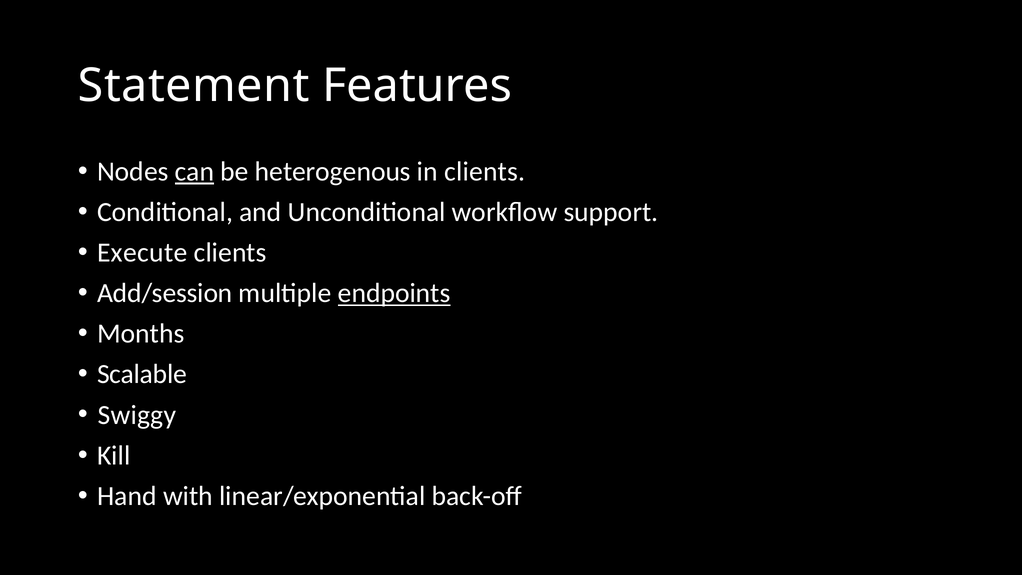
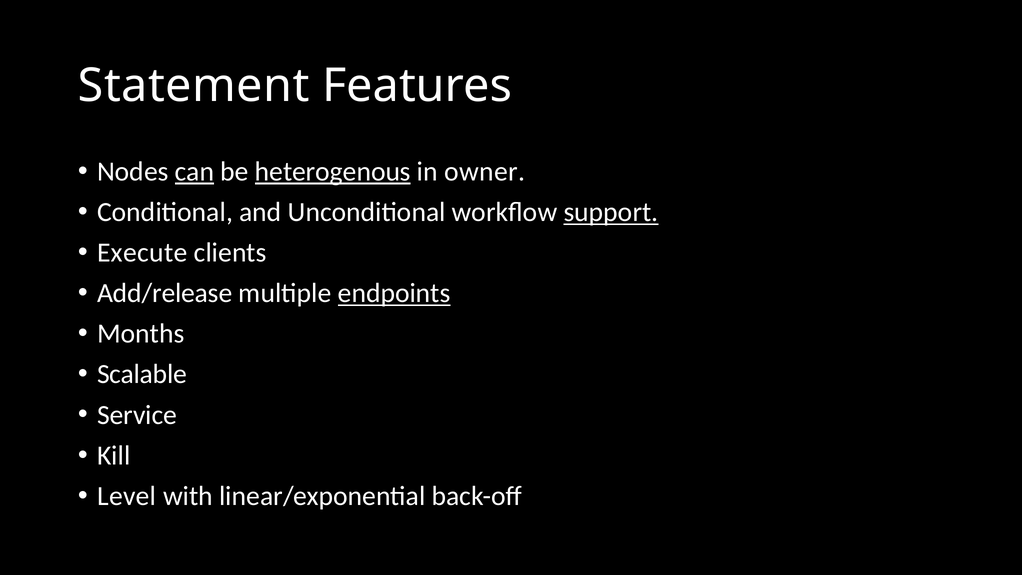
heterogenous underline: none -> present (333, 172)
in clients: clients -> owner (485, 172)
support underline: none -> present (611, 212)
Add/session: Add/session -> Add/release (165, 293)
Swiggy: Swiggy -> Service (137, 415)
Hand: Hand -> Level (127, 496)
